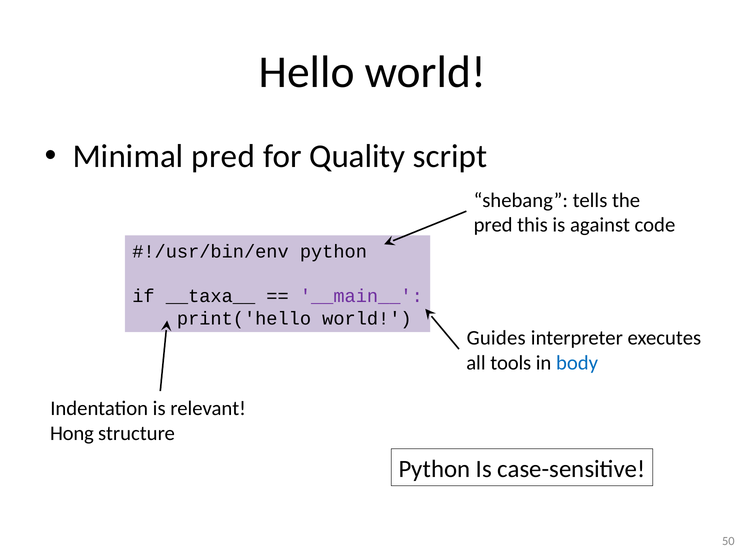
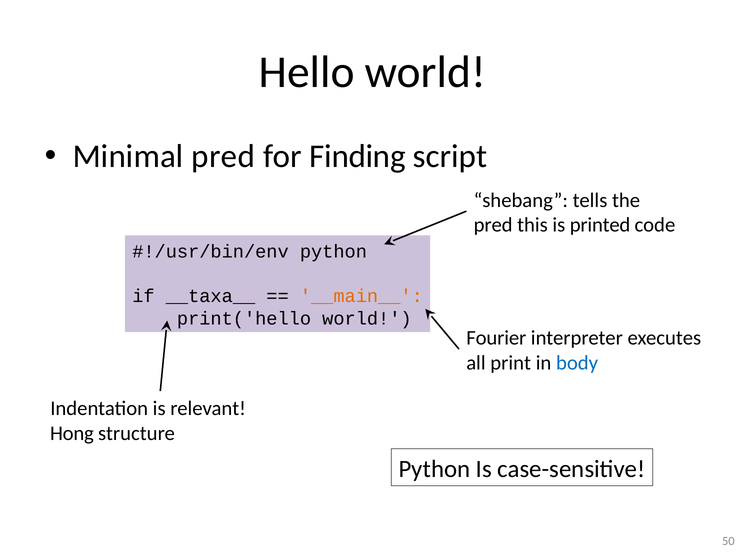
Quality: Quality -> Finding (358, 156)
against: against -> printed (600, 225)
__main__ colour: purple -> orange (361, 296)
Guides: Guides -> Fourier (496, 338)
tools: tools -> print (511, 363)
